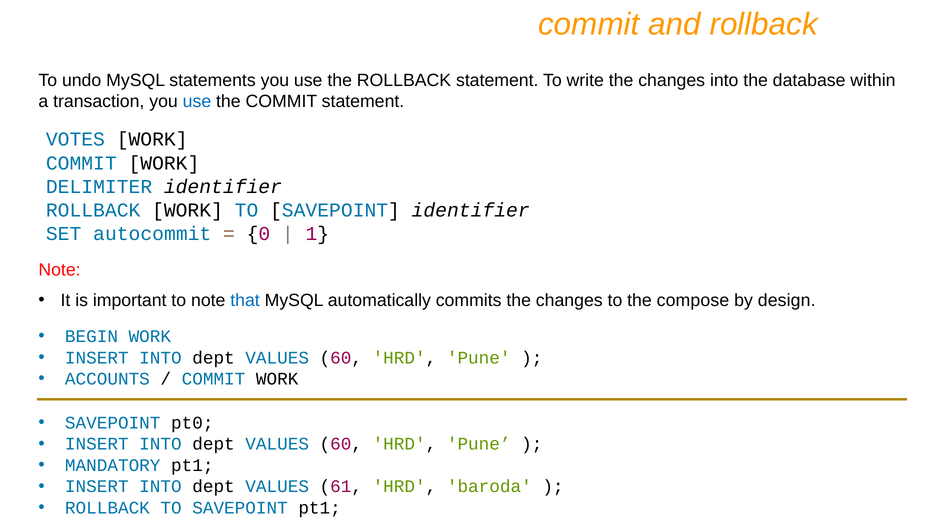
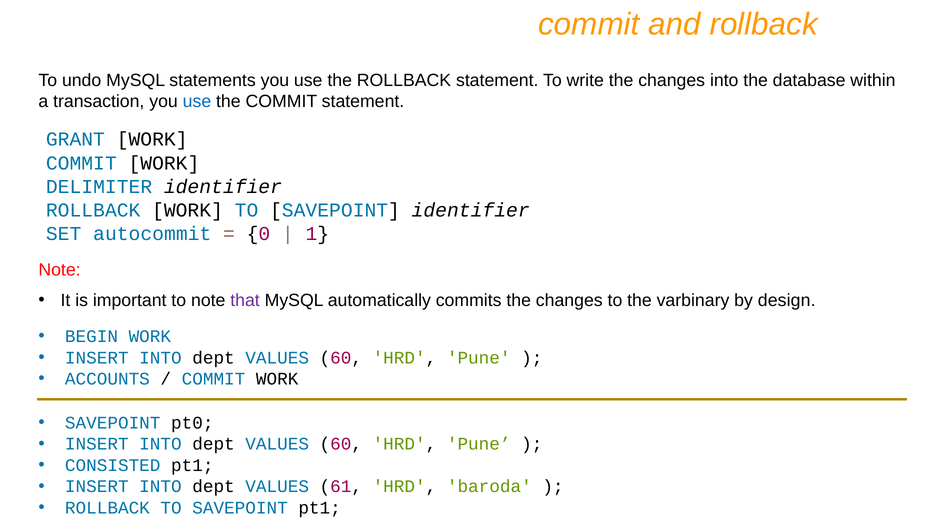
VOTES: VOTES -> GRANT (75, 139)
that colour: blue -> purple (245, 300)
compose: compose -> varbinary (693, 300)
MANDATORY: MANDATORY -> CONSISTED (113, 465)
